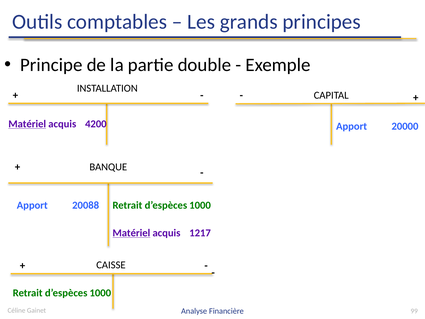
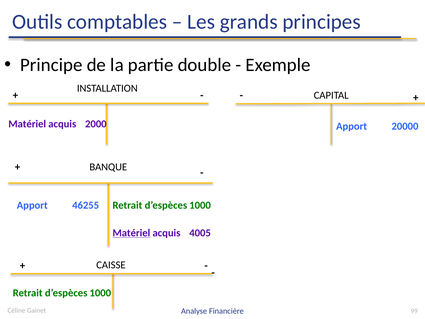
Matériel underline: present -> none (27, 124)
4200: 4200 -> 2000 (96, 124)
20088: 20088 -> 46255 (86, 205)
1217: 1217 -> 4005 (200, 233)
